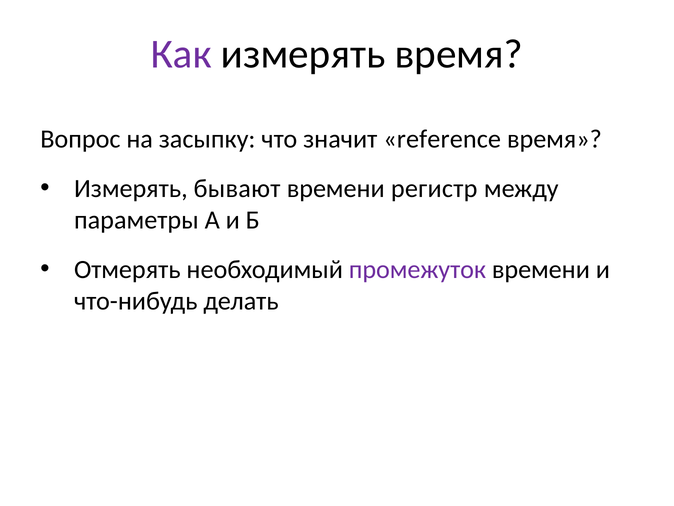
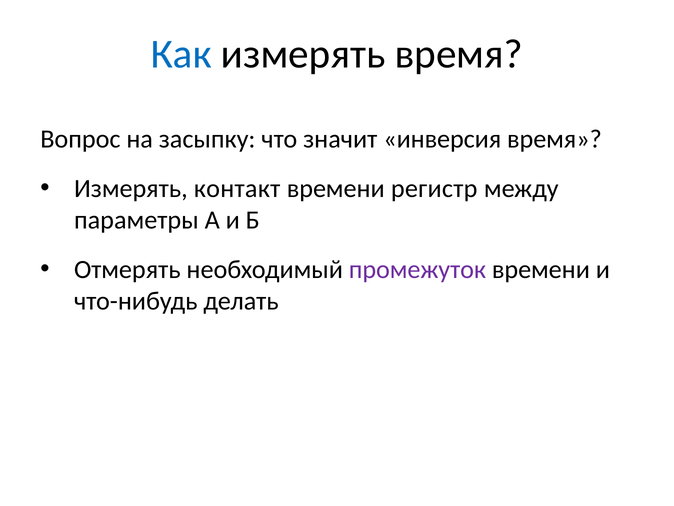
Как colour: purple -> blue (181, 54)
reference: reference -> инверсия (442, 139)
бывают: бывают -> контакт (237, 188)
